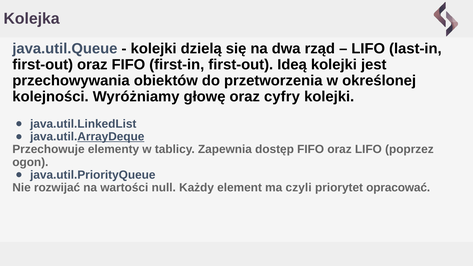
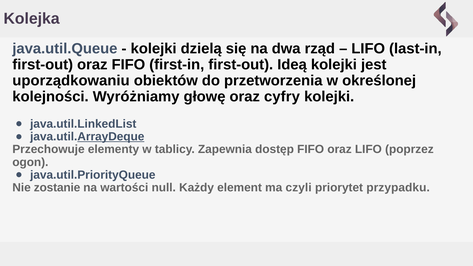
przechowywania: przechowywania -> uporządkowaniu (71, 81)
rozwijać: rozwijać -> zostanie (57, 188)
opracować: opracować -> przypadku (398, 188)
